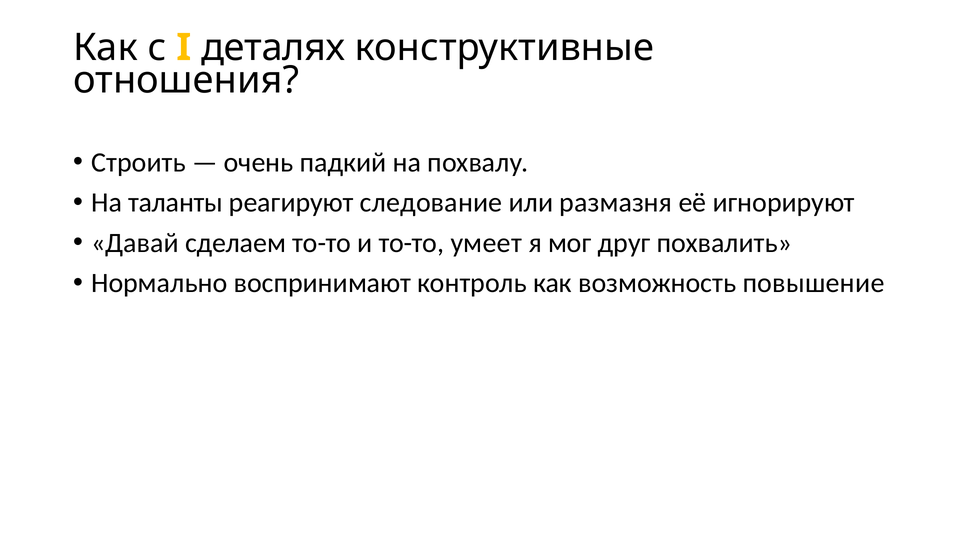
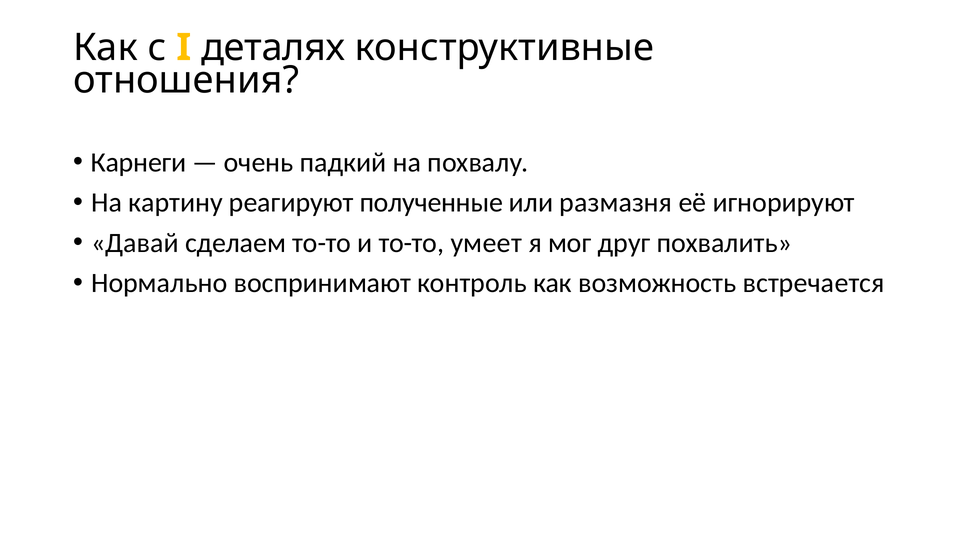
Строить: Строить -> Карнеги (139, 162)
таланты: таланты -> картину (175, 203)
следование: следование -> полученные (431, 203)
повышение: повышение -> встречается (814, 283)
